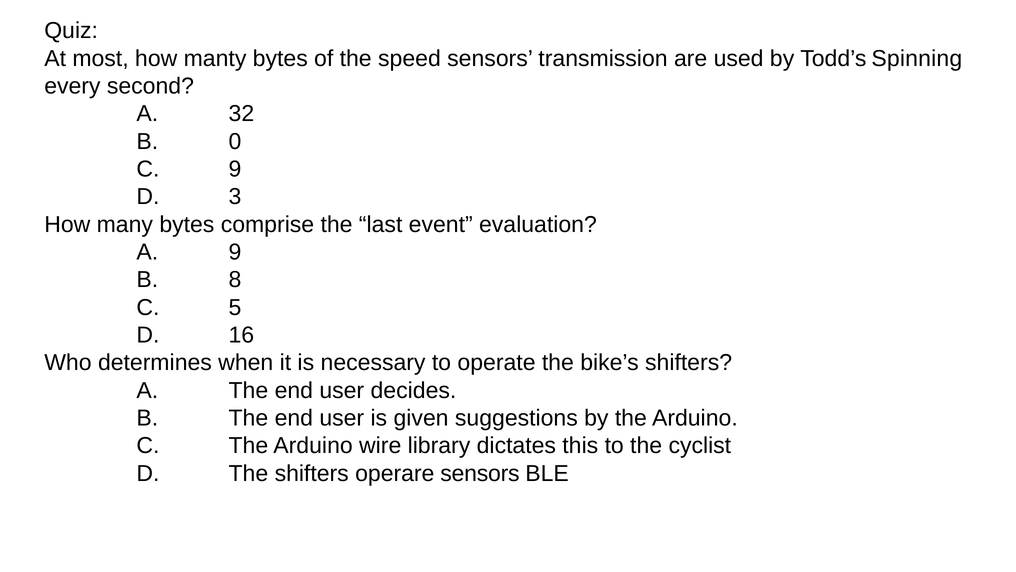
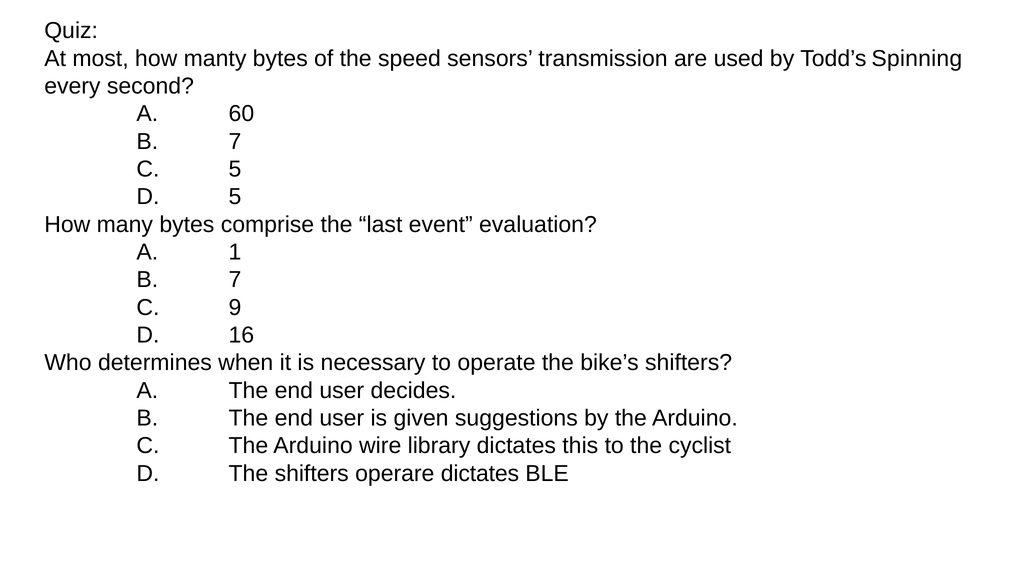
32: 32 -> 60 (241, 114)
0: 0 -> 7 (235, 141)
C 9: 9 -> 5 (235, 169)
D 3: 3 -> 5 (235, 197)
A 9: 9 -> 1 (235, 252)
8: 8 -> 7 (235, 280)
5: 5 -> 9 (235, 307)
operare sensors: sensors -> dictates (480, 473)
